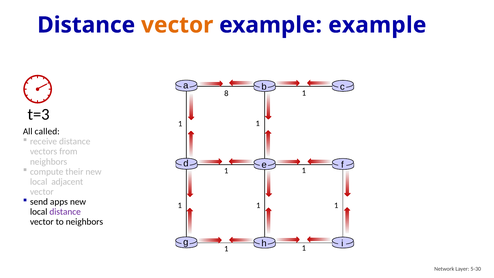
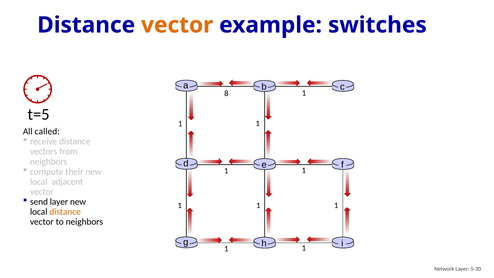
example example: example -> switches (377, 25)
t=3: t=3 -> t=5 (39, 114)
send apps: apps -> layer (59, 202)
distance colour: purple -> orange (65, 212)
